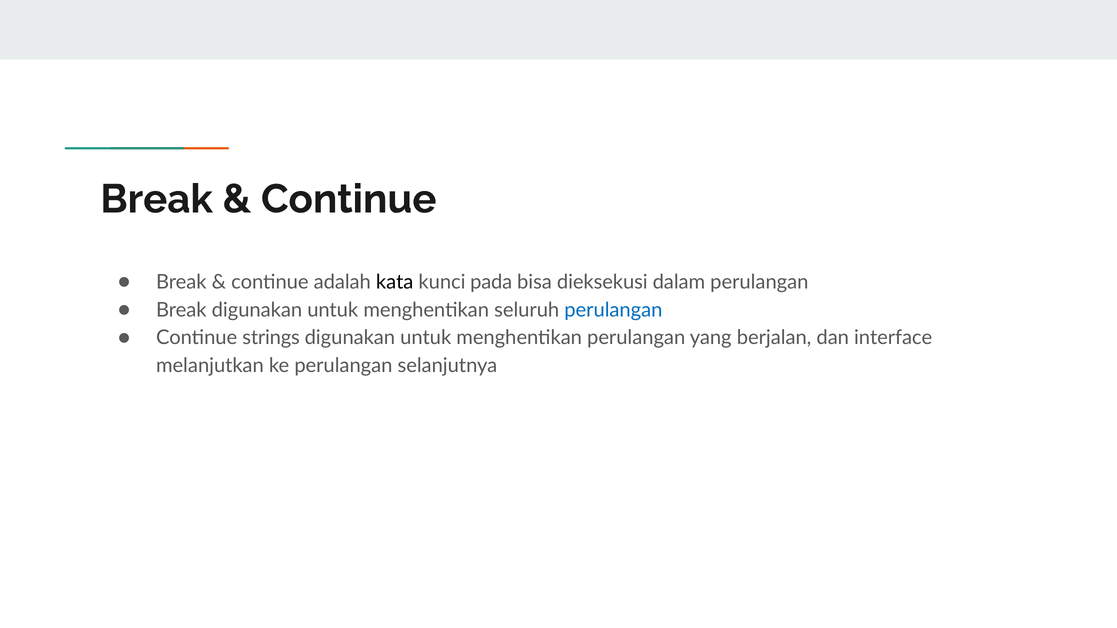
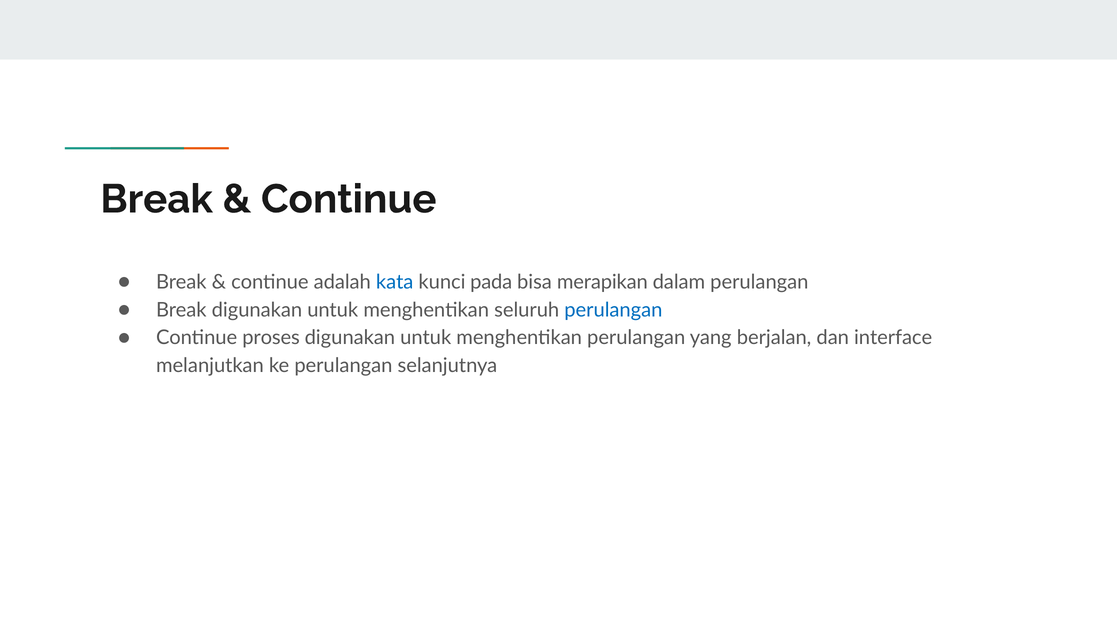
kata colour: black -> blue (395, 282)
dieksekusi: dieksekusi -> merapikan (602, 282)
strings: strings -> proses (271, 338)
